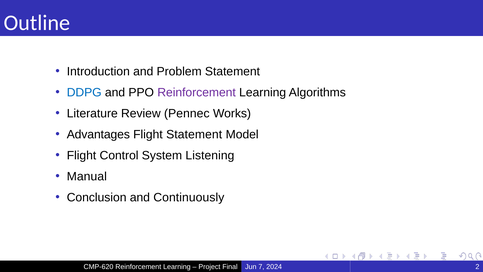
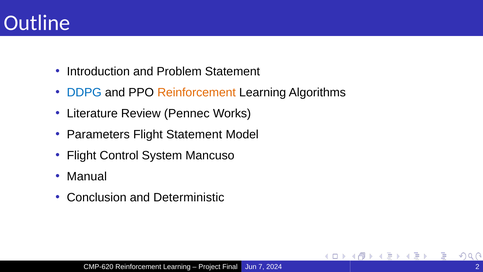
Reinforcement colour: purple -> orange (197, 92)
Advantages: Advantages -> Parameters (98, 134)
Listening: Listening -> Mancuso (210, 155)
Continuously: Continuously -> Deterministic (189, 197)
